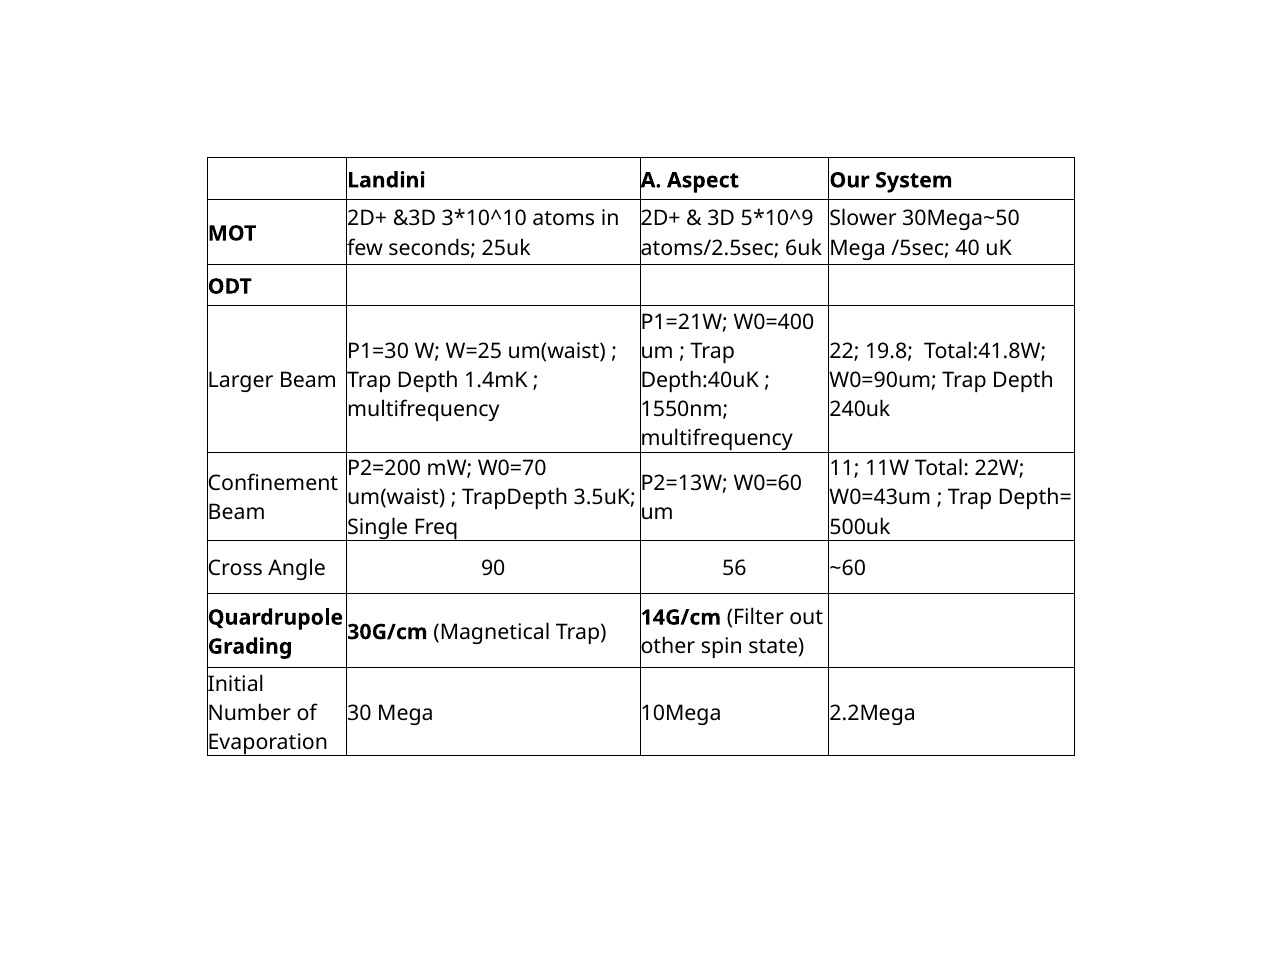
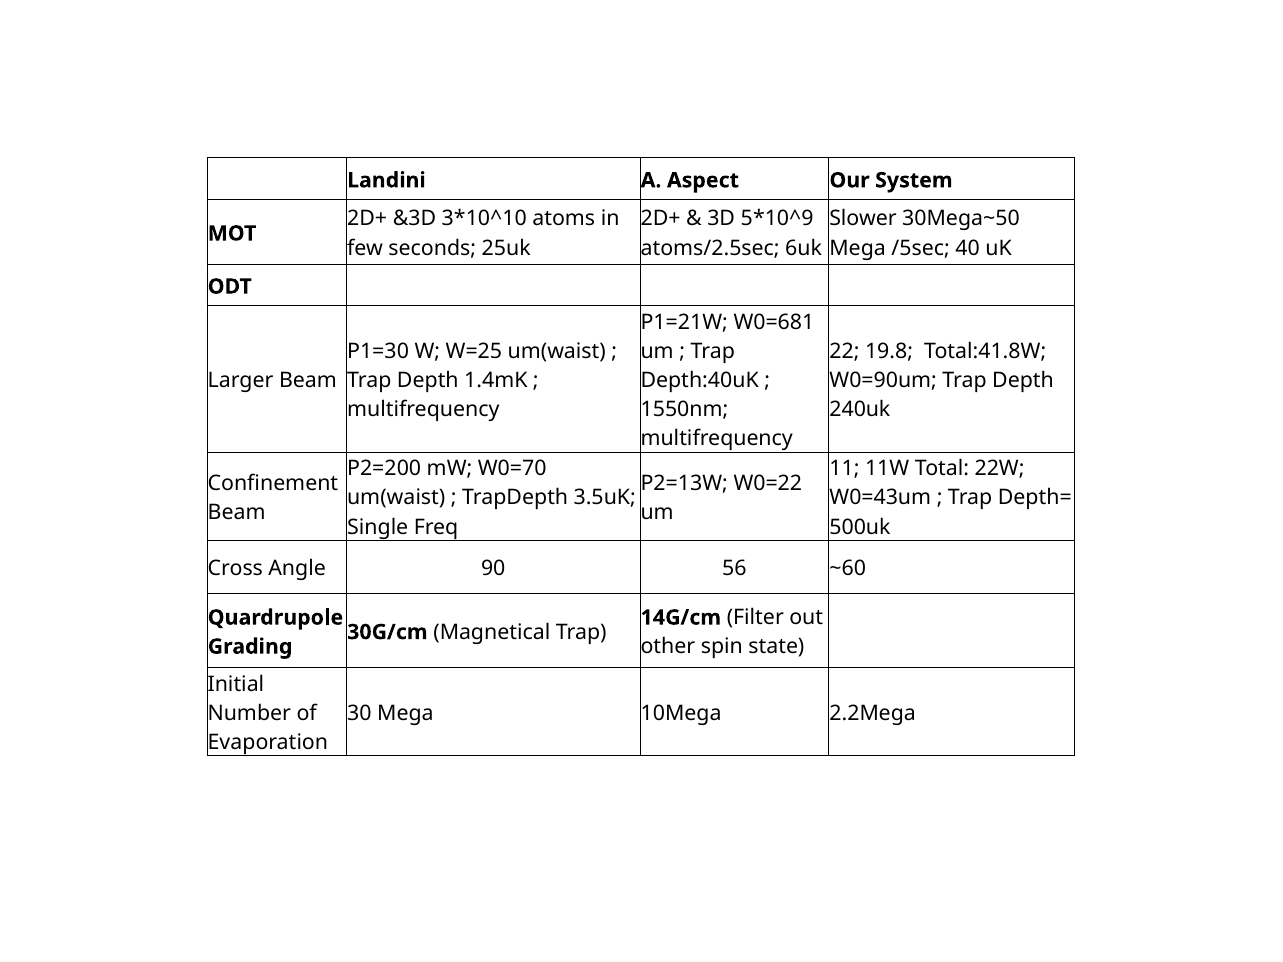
W0=400: W0=400 -> W0=681 (774, 323)
W0=60: W0=60 -> W0=22 (768, 484)
